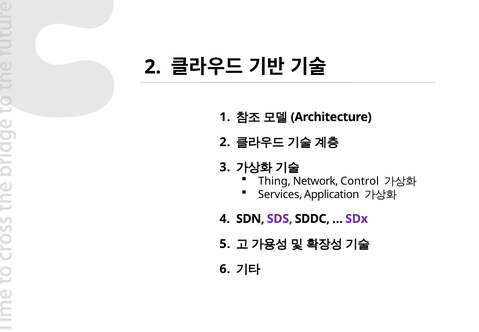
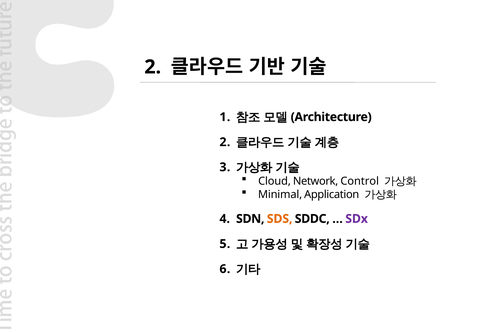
Thing: Thing -> Cloud (274, 181)
Services: Services -> Minimal (280, 194)
SDS colour: purple -> orange (280, 219)
